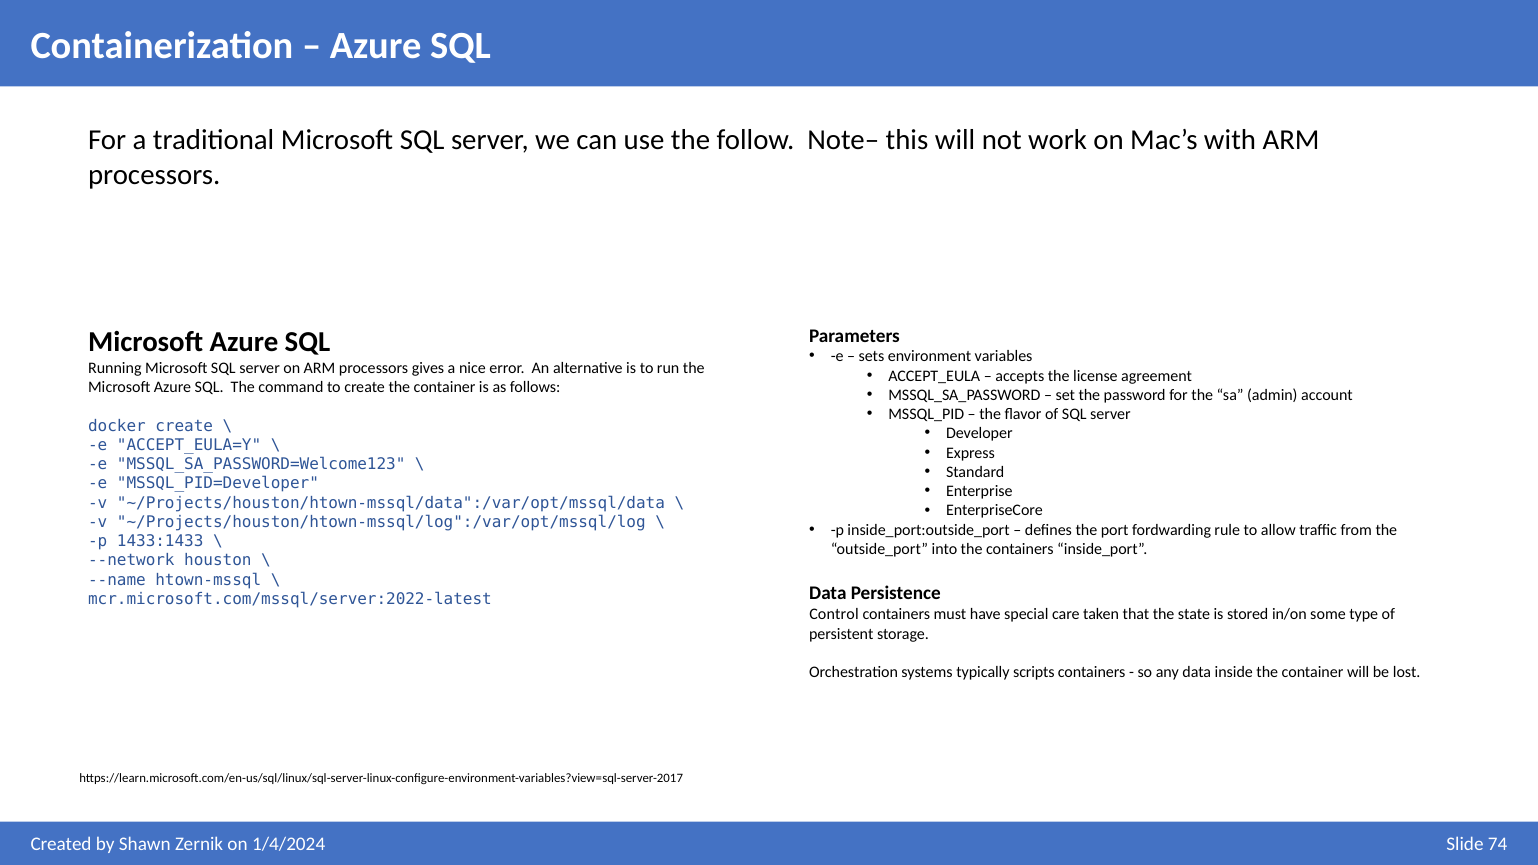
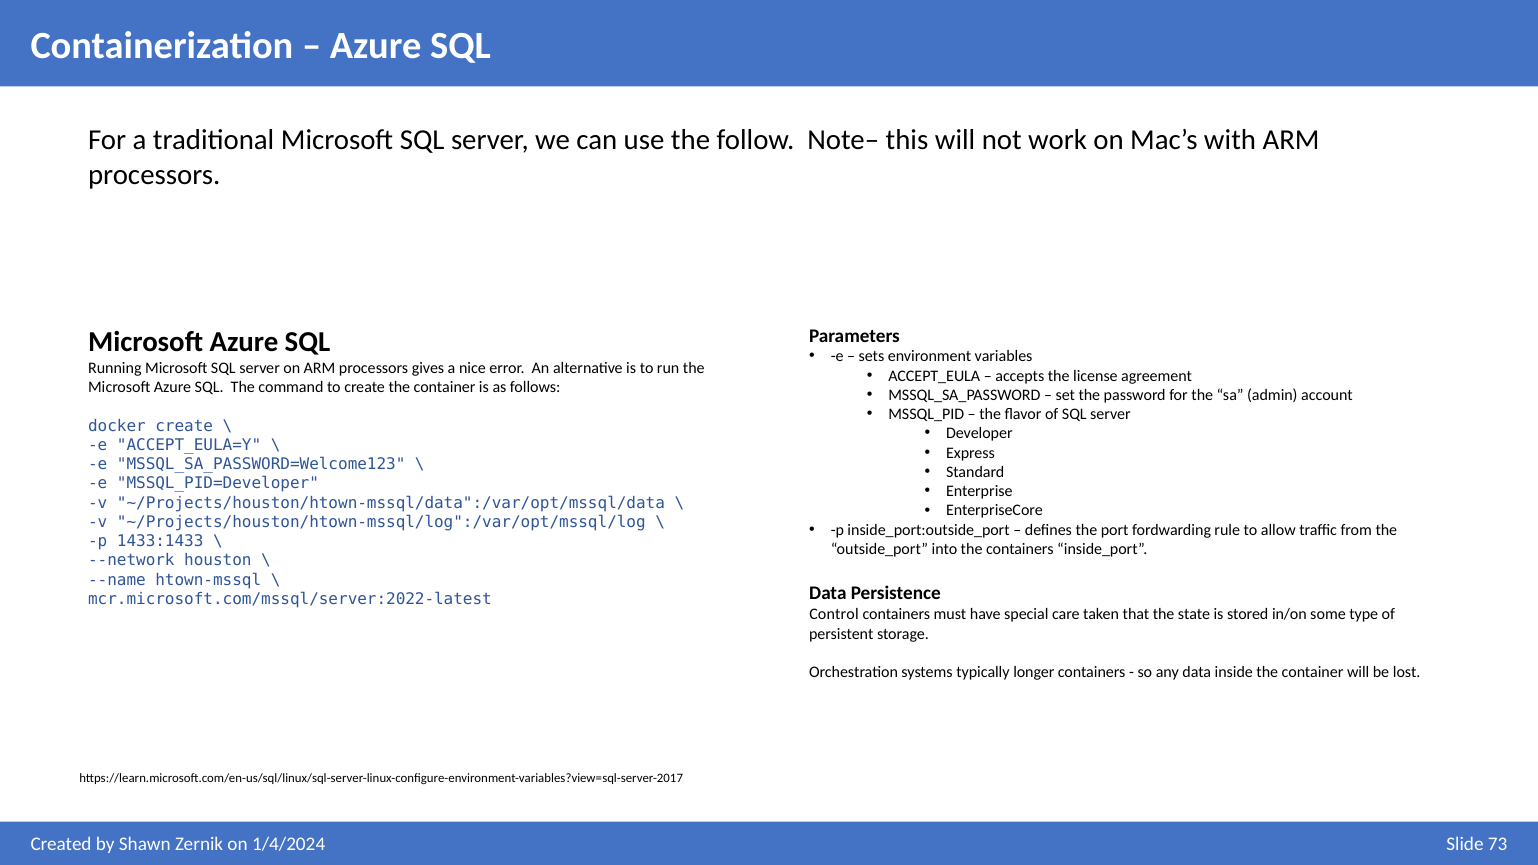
scripts: scripts -> longer (1034, 672)
74: 74 -> 73 (1498, 844)
